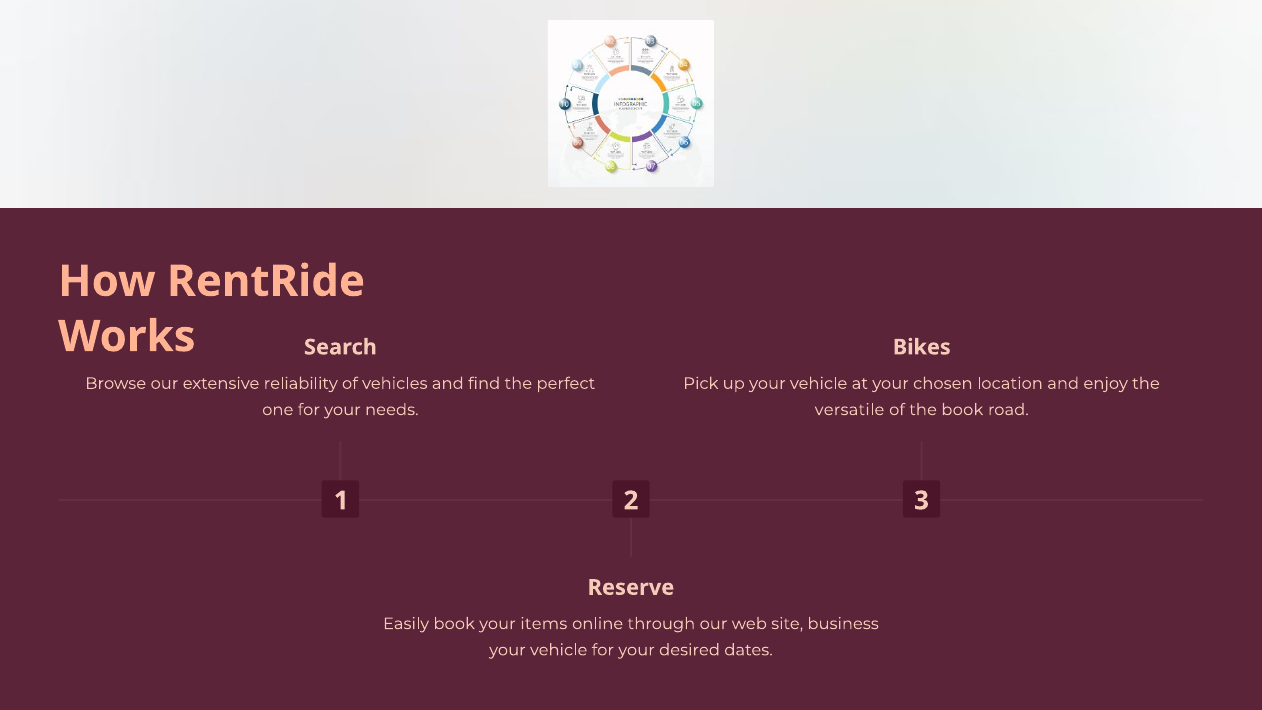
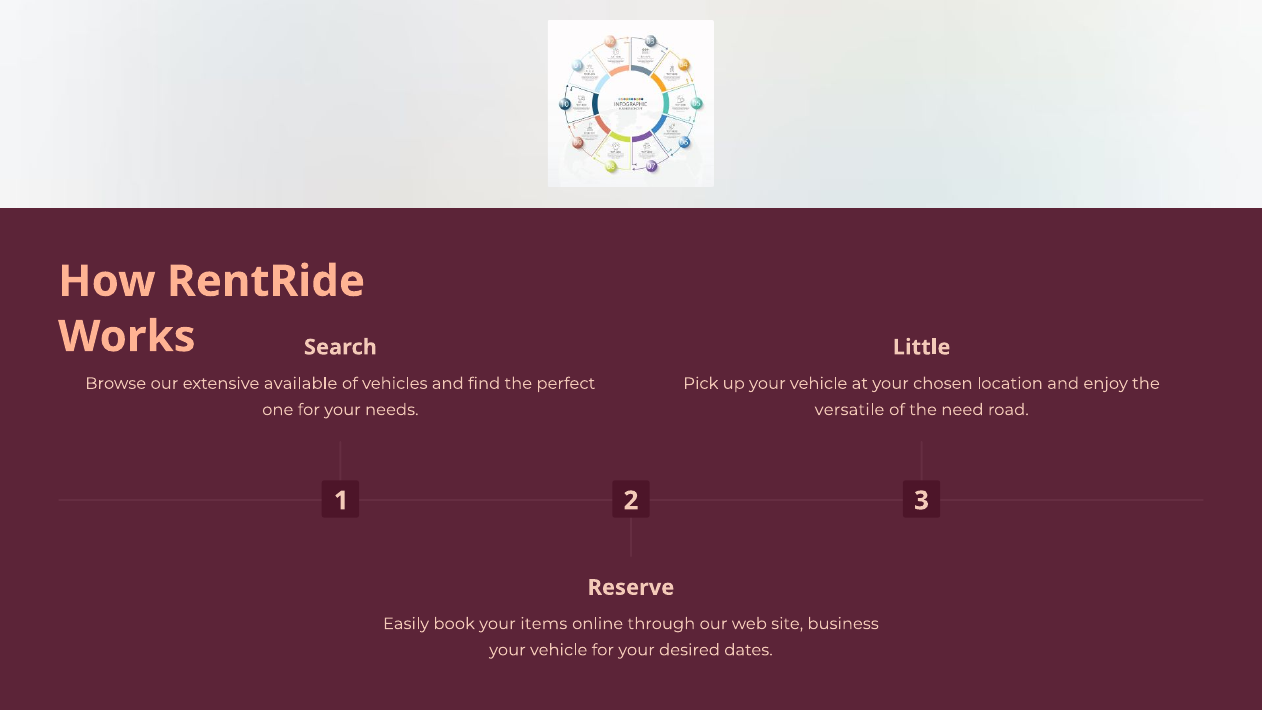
Bikes: Bikes -> Little (922, 347)
reliability: reliability -> available (301, 383)
the book: book -> need (962, 410)
